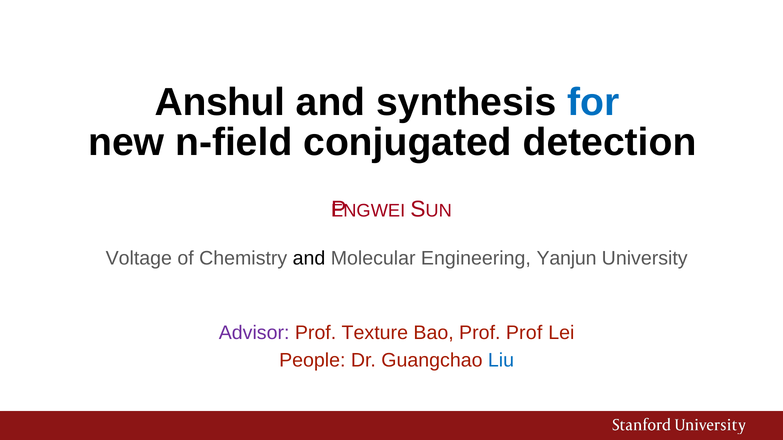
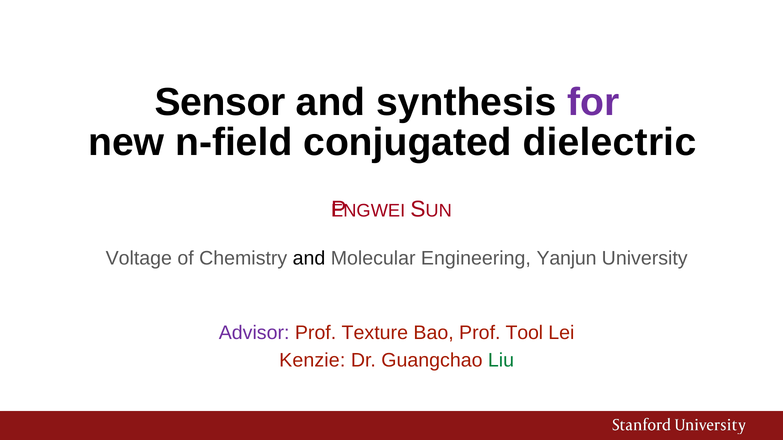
Anshul: Anshul -> Sensor (220, 102)
for colour: blue -> purple (593, 102)
detection: detection -> dielectric (609, 142)
Prof Prof: Prof -> Tool (524, 333)
People: People -> Kenzie (312, 361)
Liu colour: blue -> green (501, 361)
